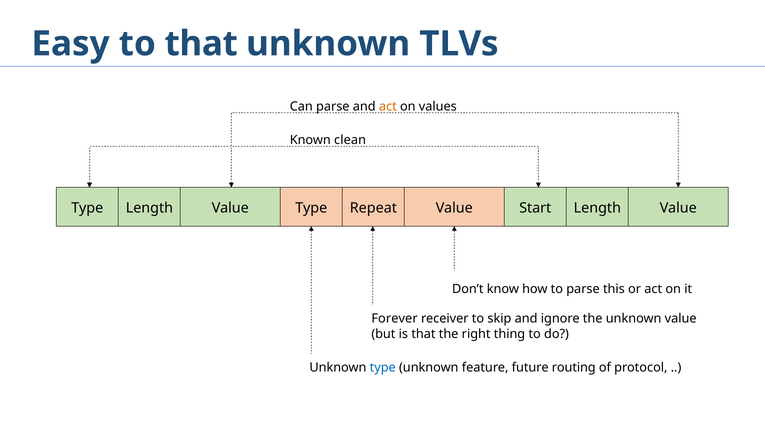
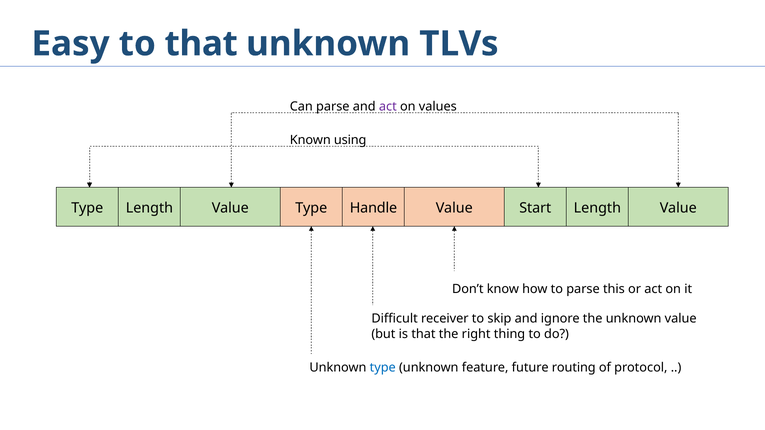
act colour: orange -> purple (388, 107)
clean: clean -> using (350, 140)
Repeat: Repeat -> Handle (373, 208)
Forever: Forever -> Difficult (395, 319)
